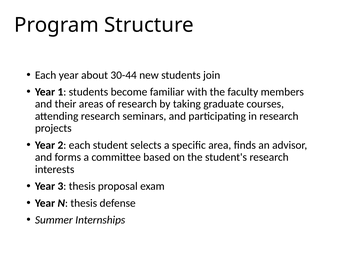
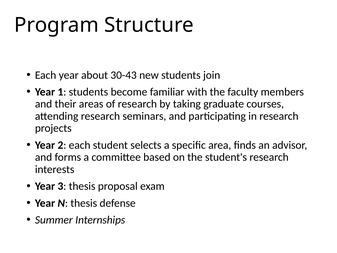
30-44: 30-44 -> 30-43 (124, 75)
